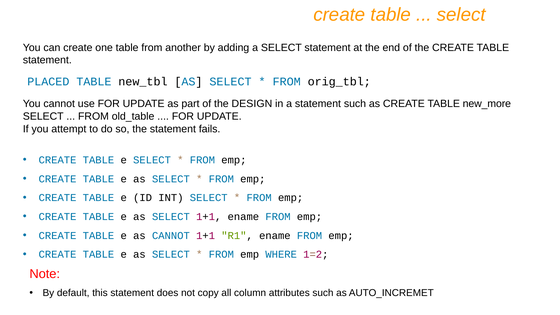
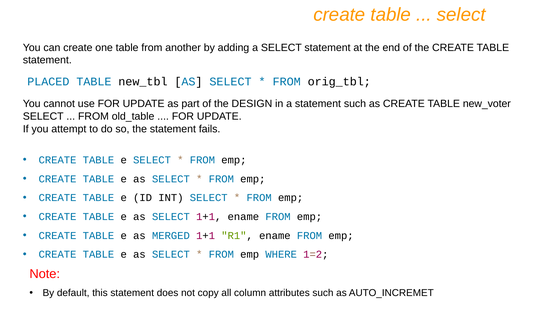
new_more: new_more -> new_voter (487, 104)
as CANNOT: CANNOT -> MERGED (171, 236)
